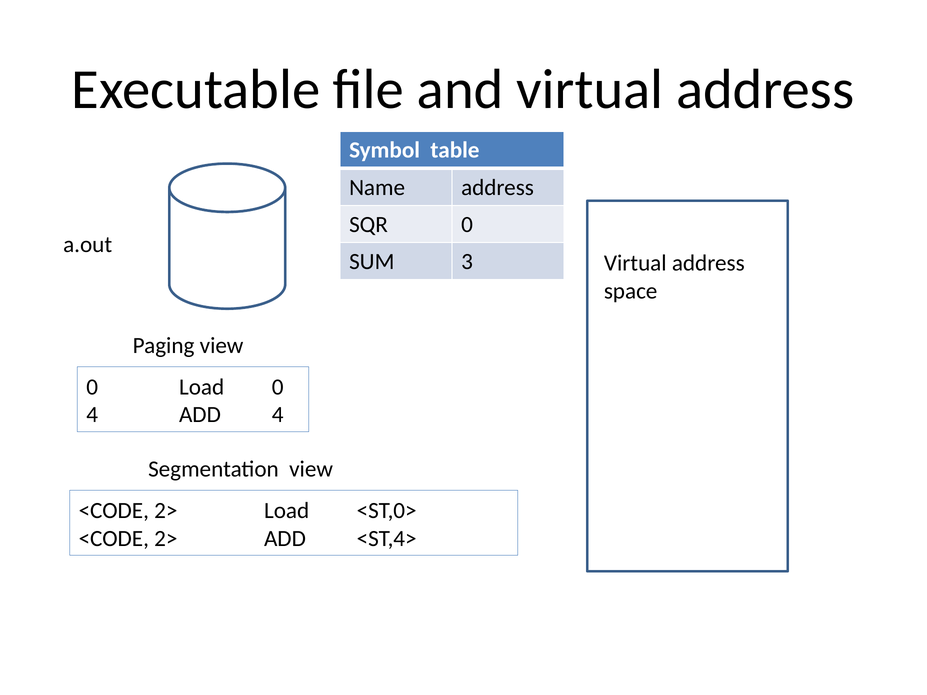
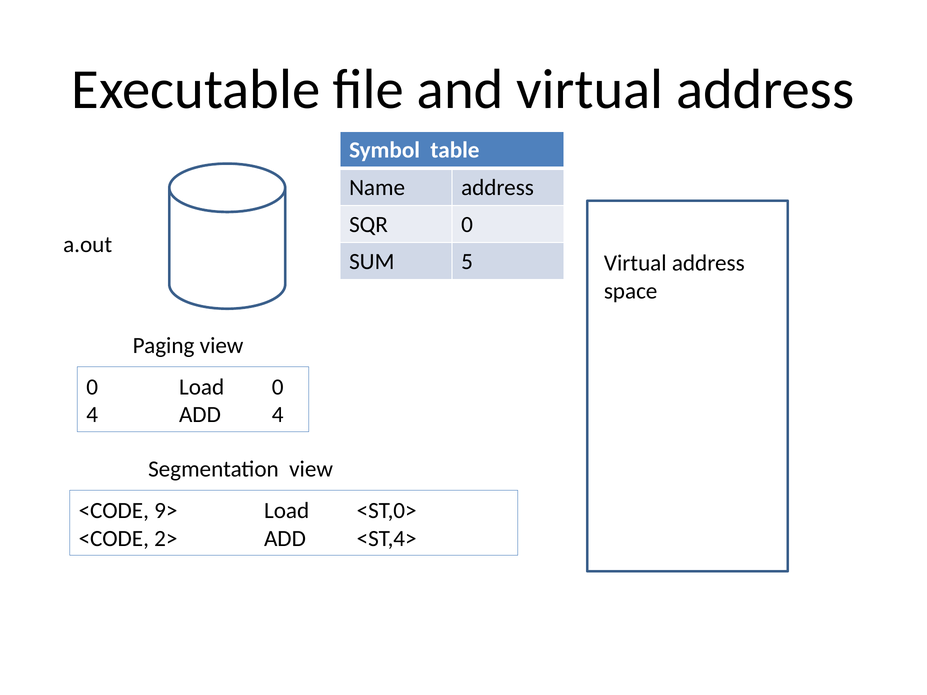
3: 3 -> 5 (467, 262)
2>: 2> -> 9> (166, 511)
